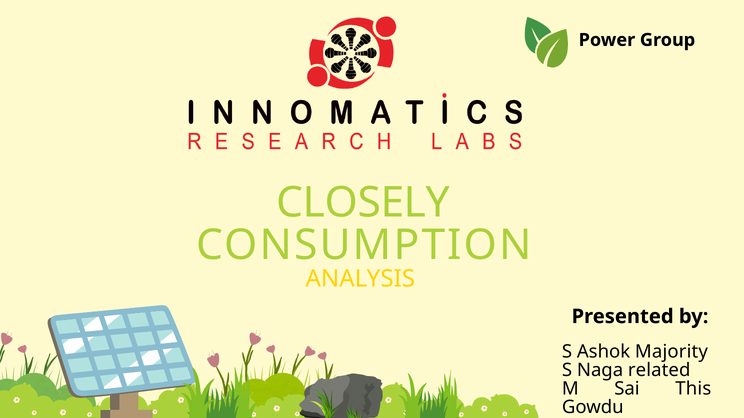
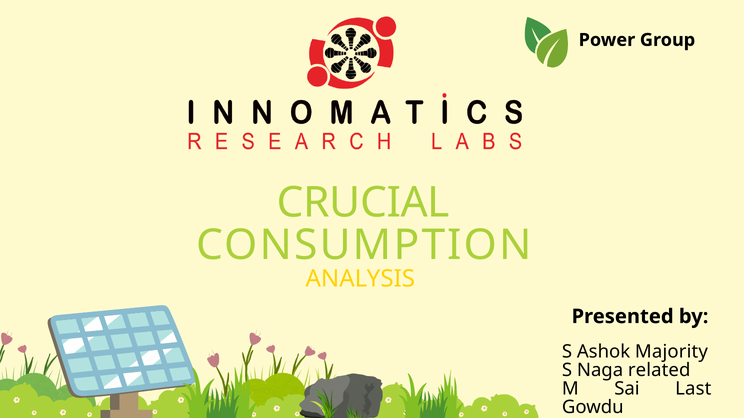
CLOSELY: CLOSELY -> CRUCIAL (363, 203)
This: This -> Last (693, 389)
